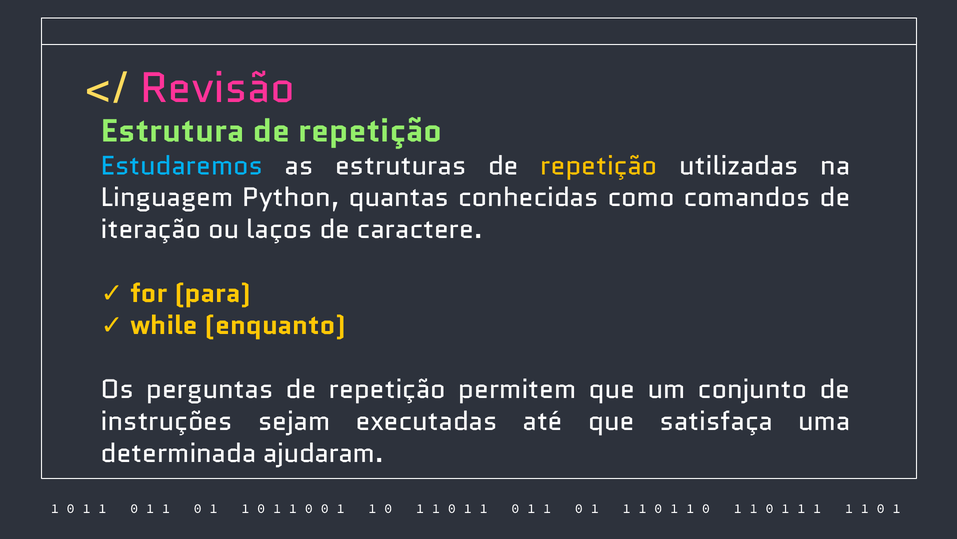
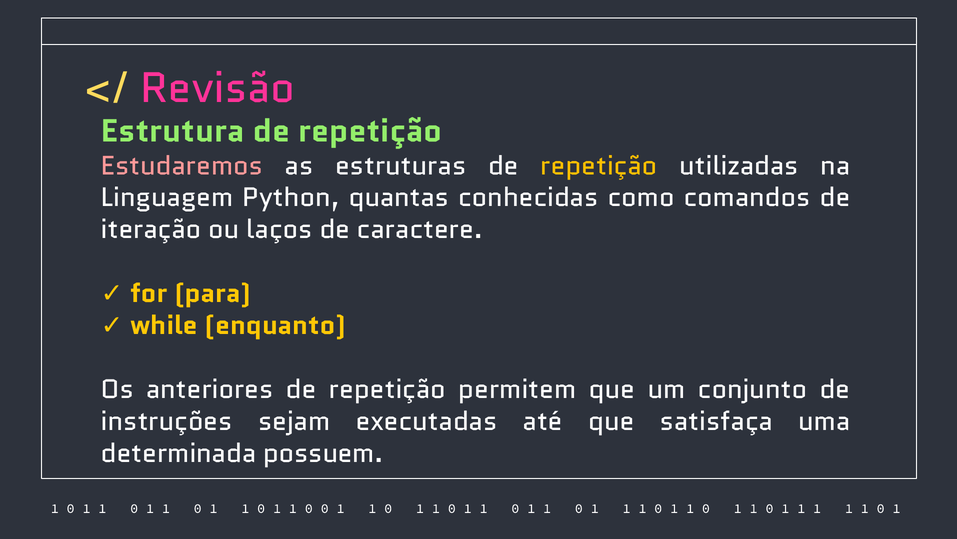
Estudaremos colour: light blue -> pink (182, 166)
perguntas: perguntas -> anteriores (210, 389)
ajudaram: ajudaram -> possuem (324, 453)
